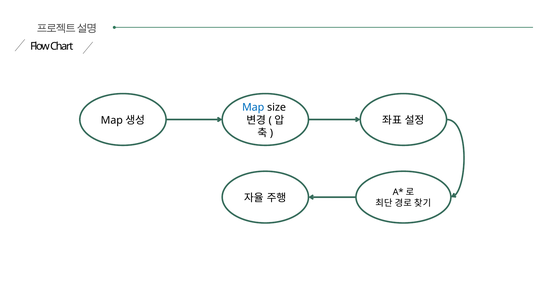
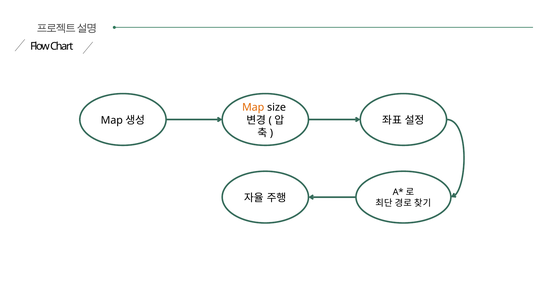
Map colour: blue -> orange (253, 108)
